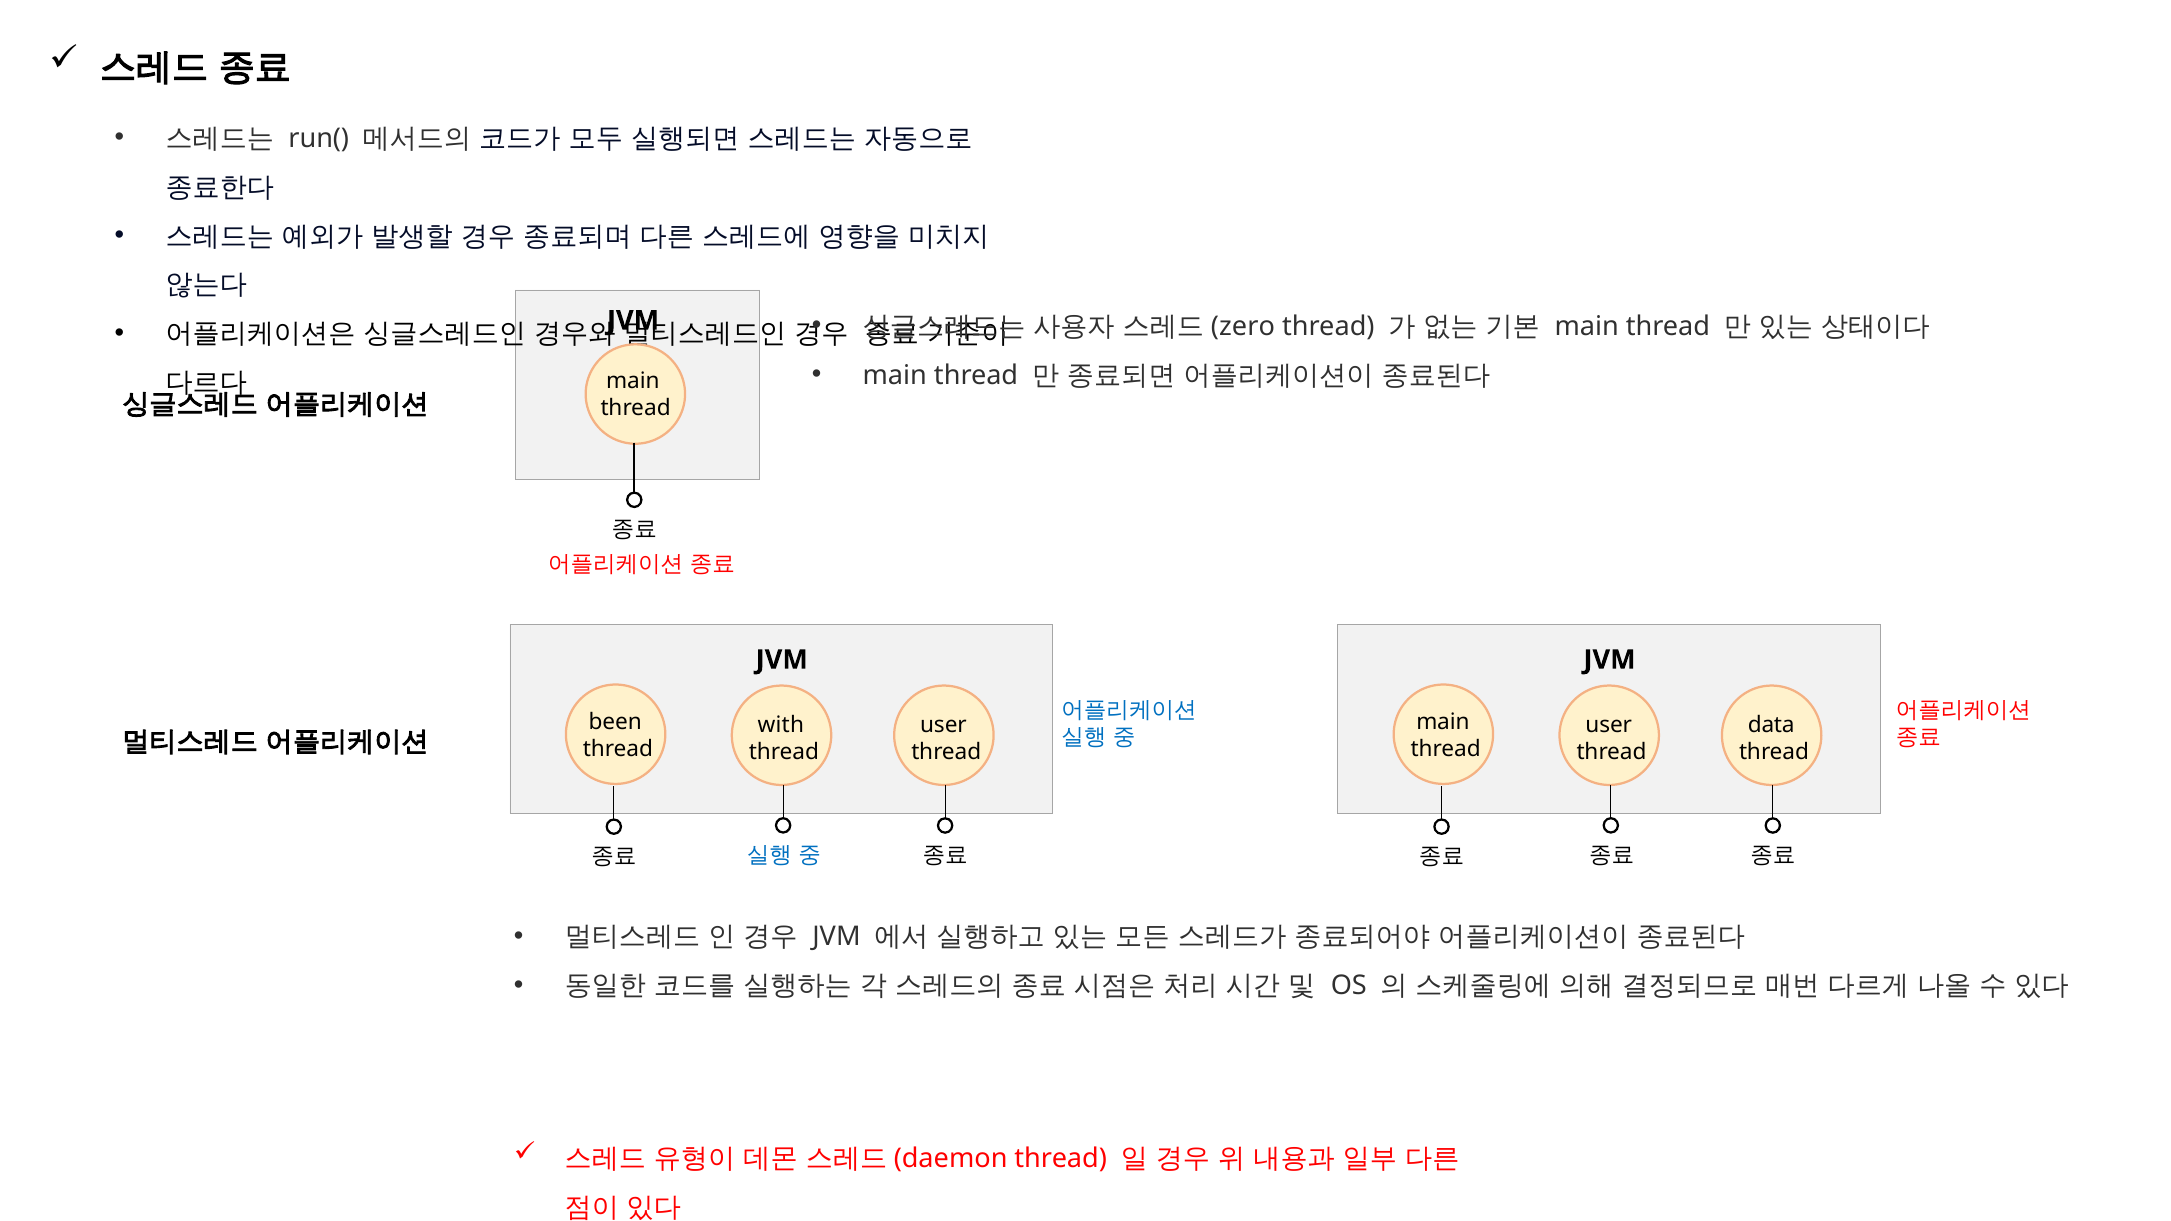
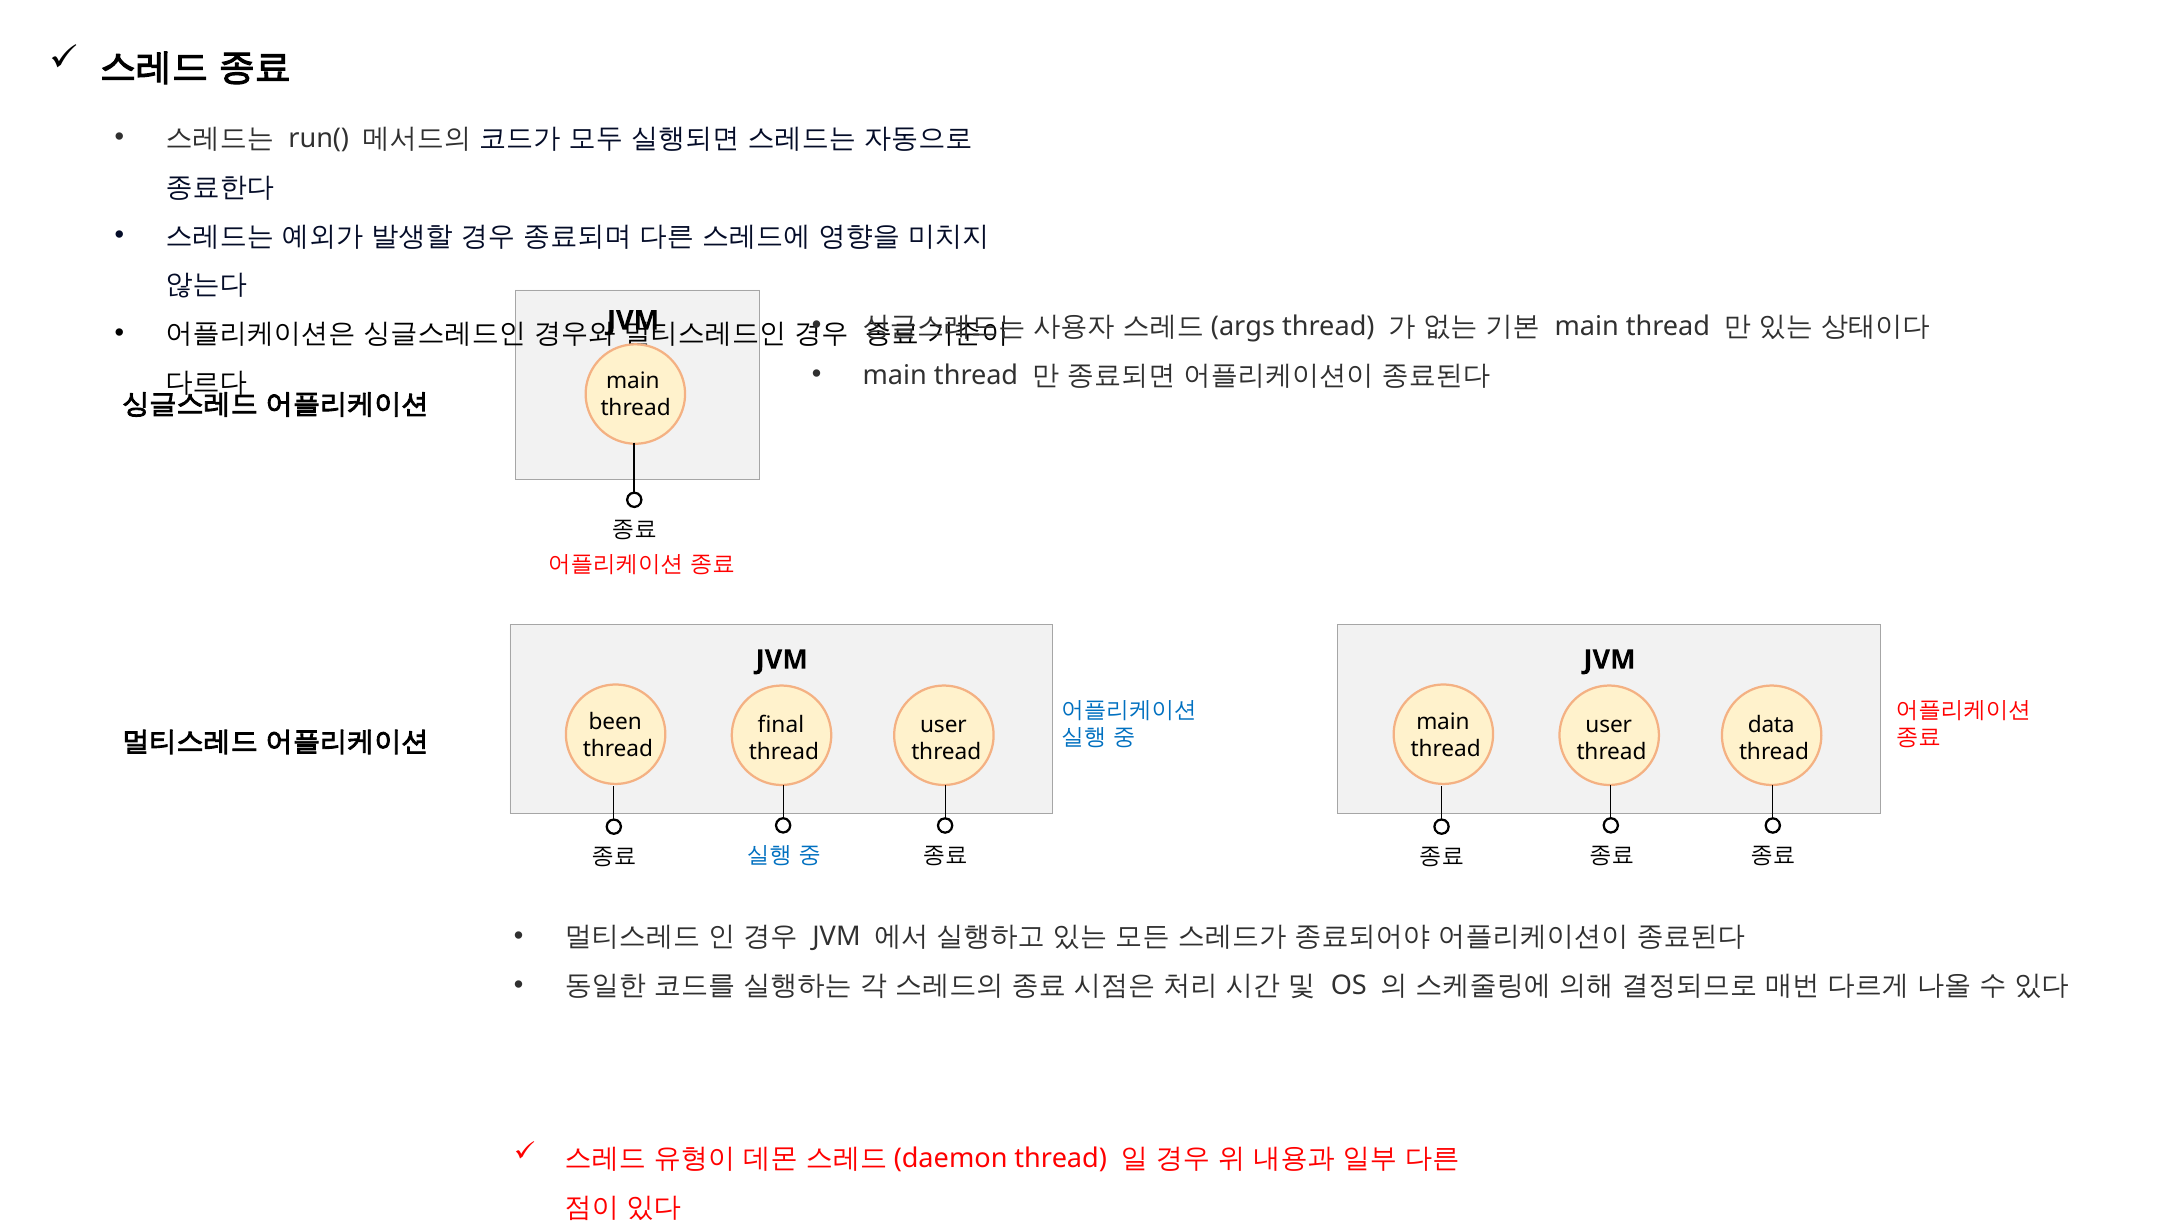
zero: zero -> args (1243, 326)
with: with -> final (781, 725)
